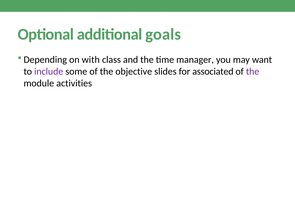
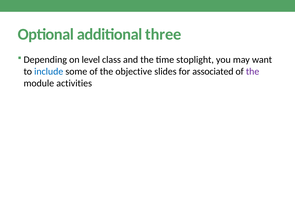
goals: goals -> three (163, 34)
with: with -> level (91, 60)
manager: manager -> stoplight (195, 60)
include colour: purple -> blue (49, 71)
